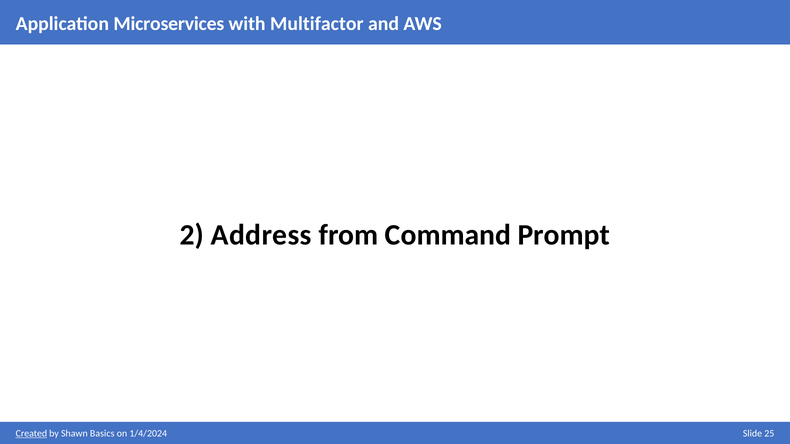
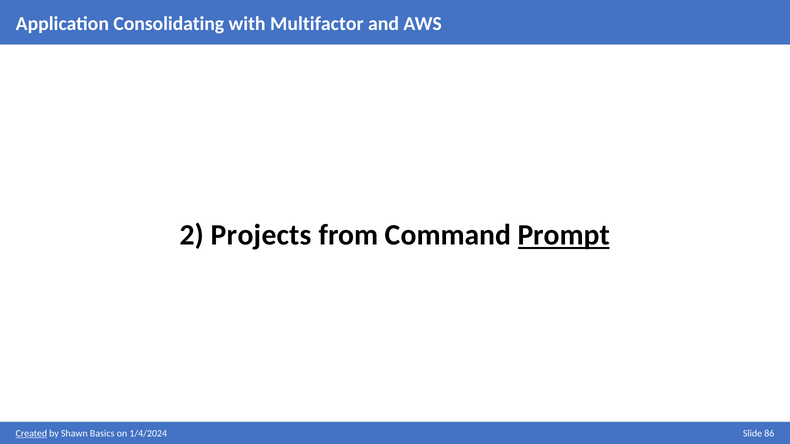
Microservices: Microservices -> Consolidating (169, 24)
Address: Address -> Projects (261, 235)
Prompt underline: none -> present (564, 235)
25: 25 -> 86 (769, 434)
